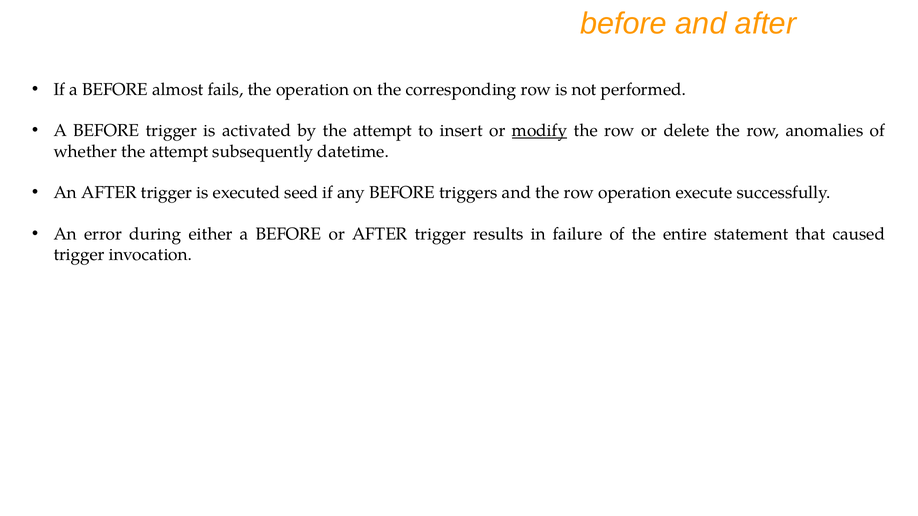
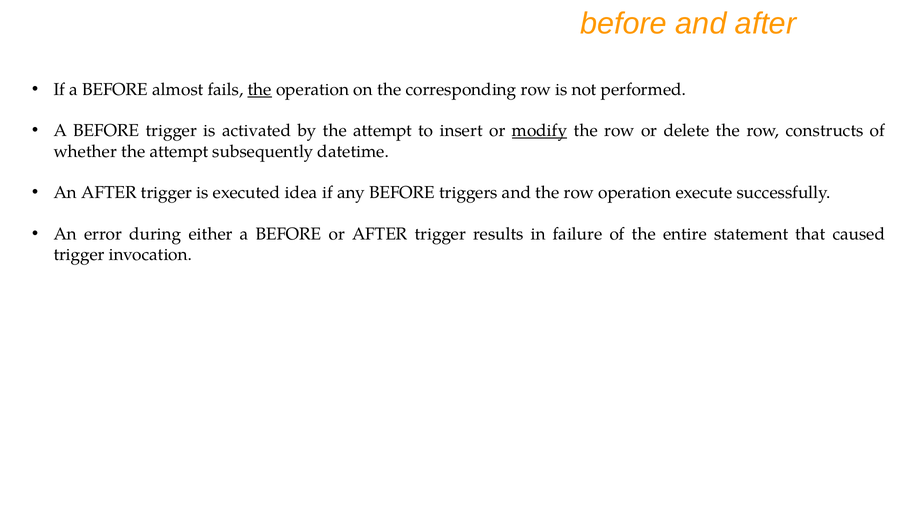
the underline: none -> present (260, 89)
anomalies: anomalies -> constructs (825, 131)
seed: seed -> idea (301, 193)
